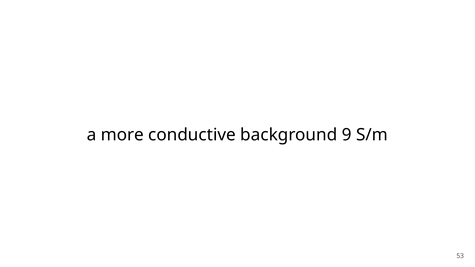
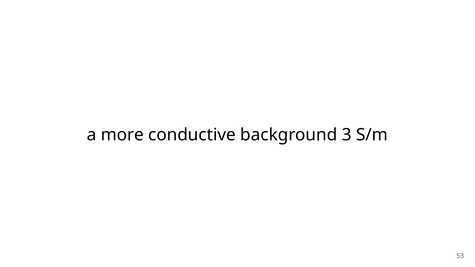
9: 9 -> 3 (347, 135)
